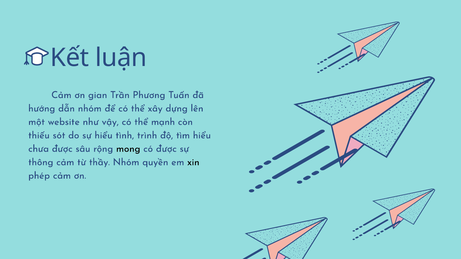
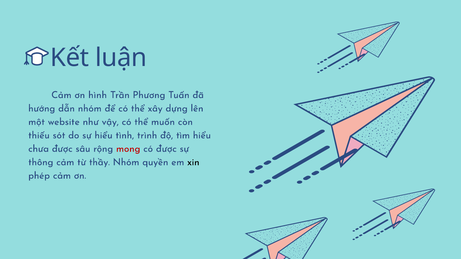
gian: gian -> hình (98, 95)
mạnh: mạnh -> muốn (163, 122)
mong colour: black -> red (128, 149)
